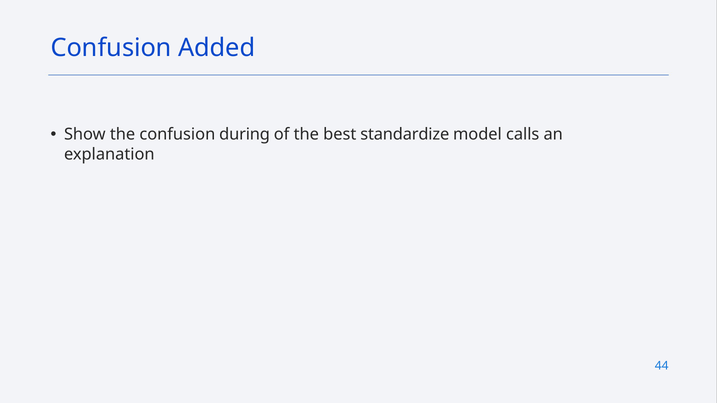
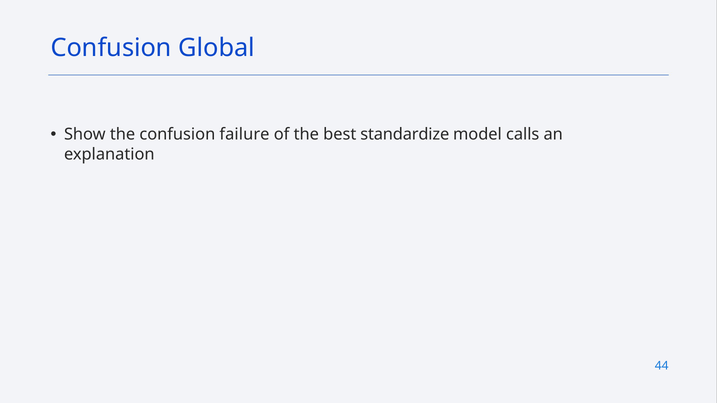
Added: Added -> Global (217, 48)
during: during -> failure (244, 135)
